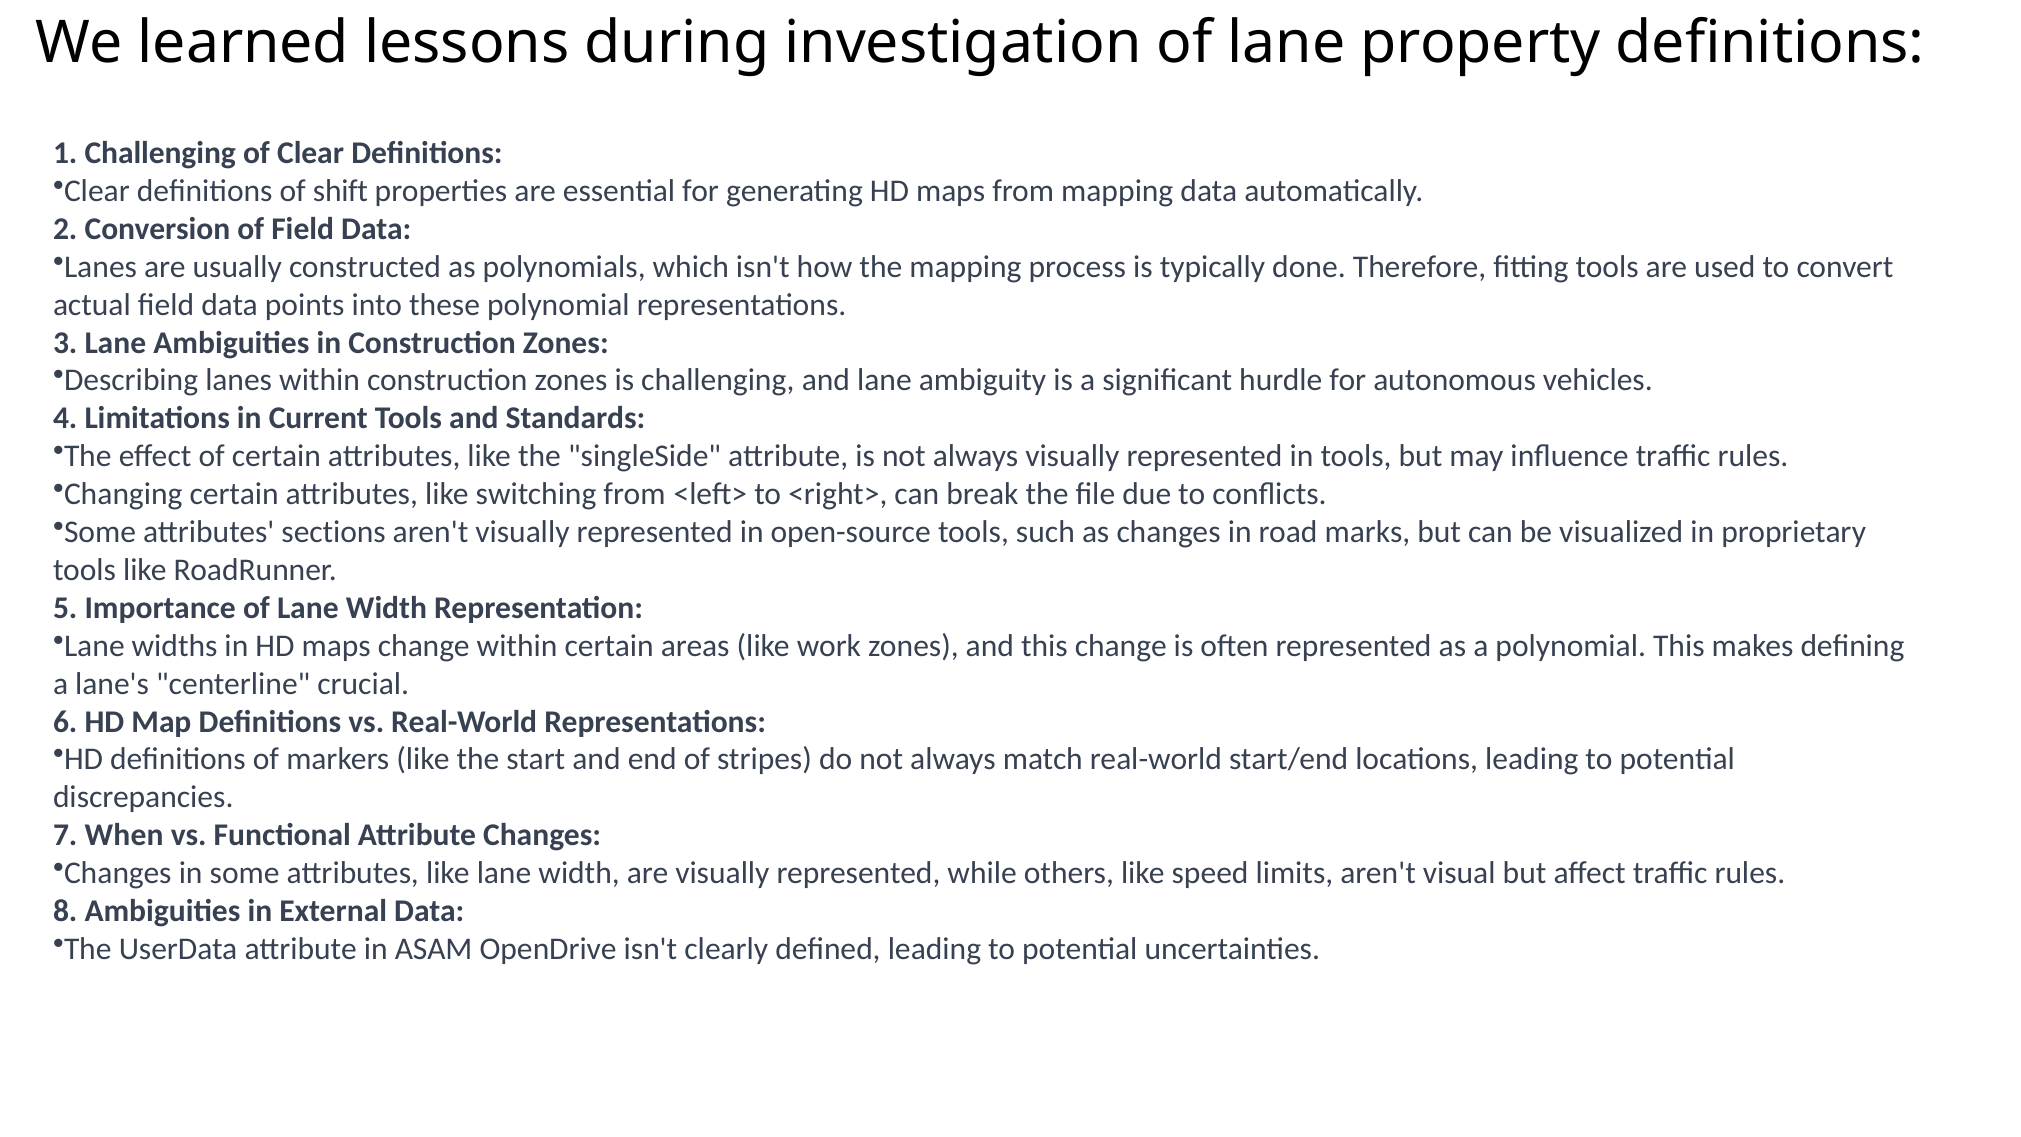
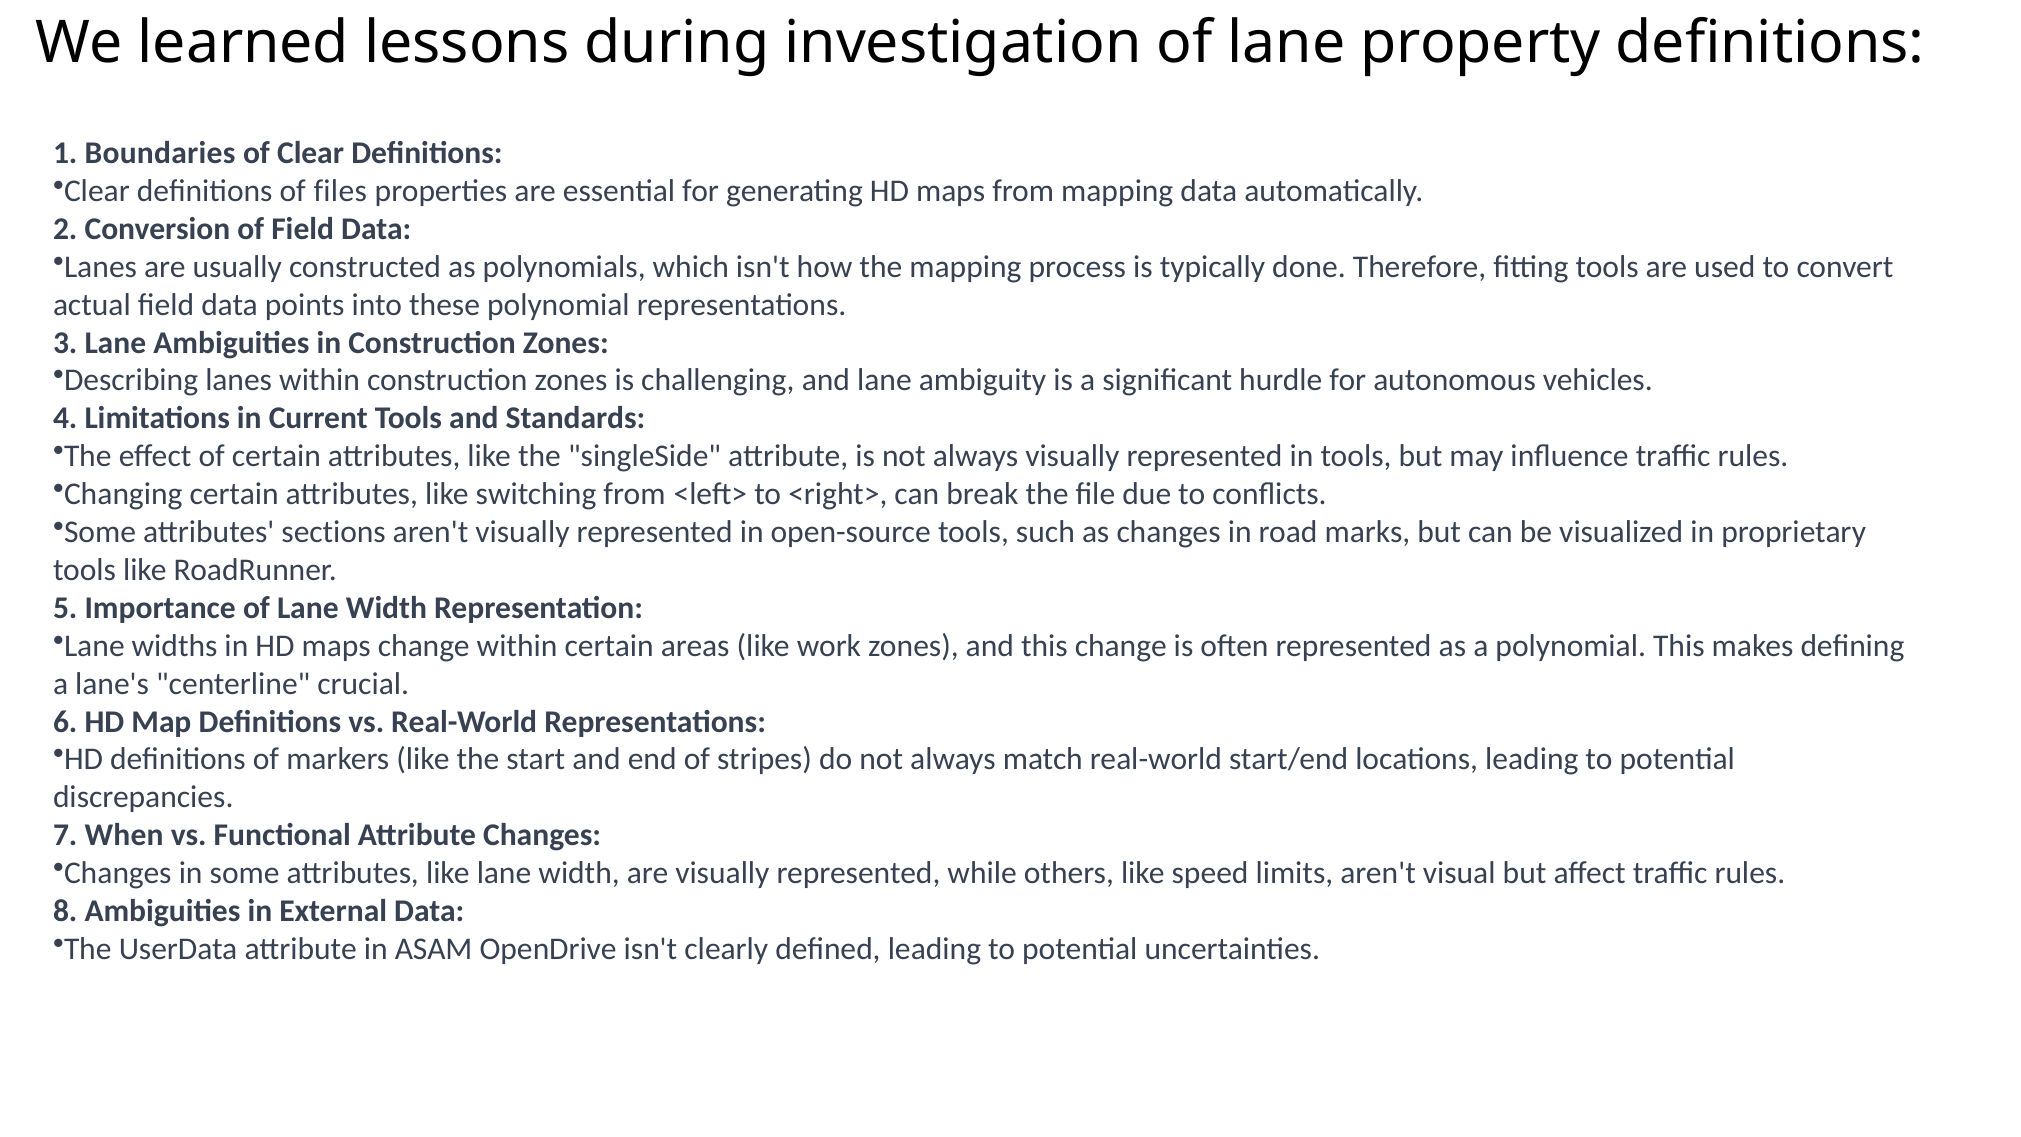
1 Challenging: Challenging -> Boundaries (160, 153)
shift: shift -> files (340, 191)
